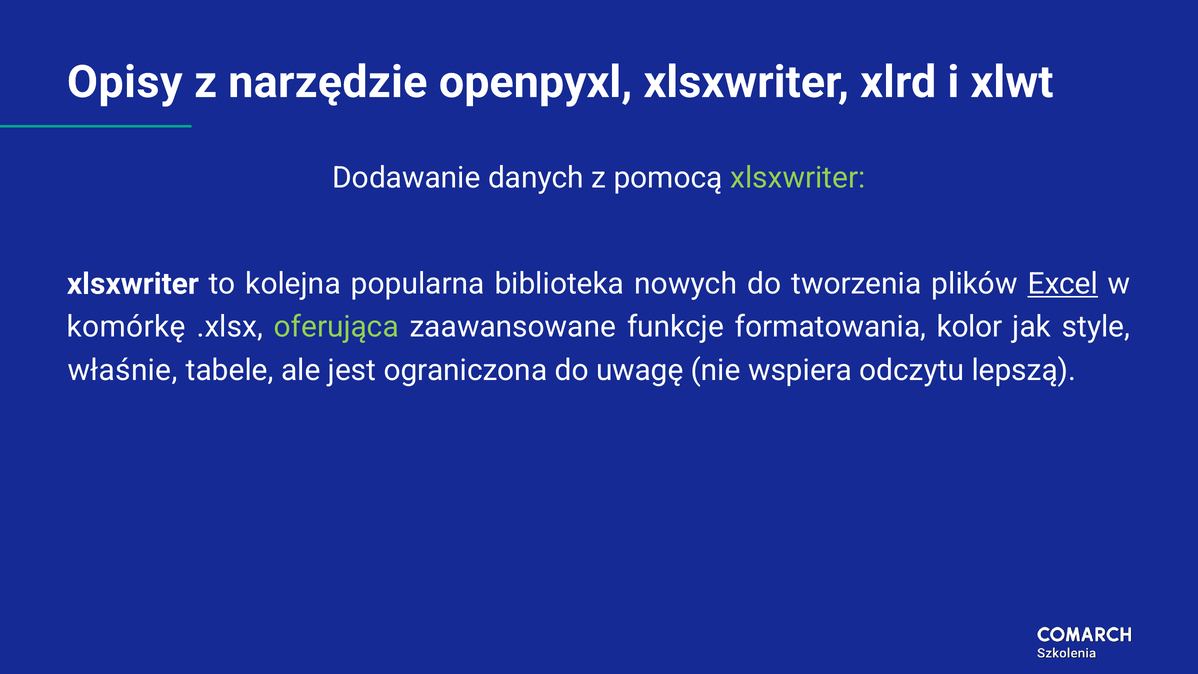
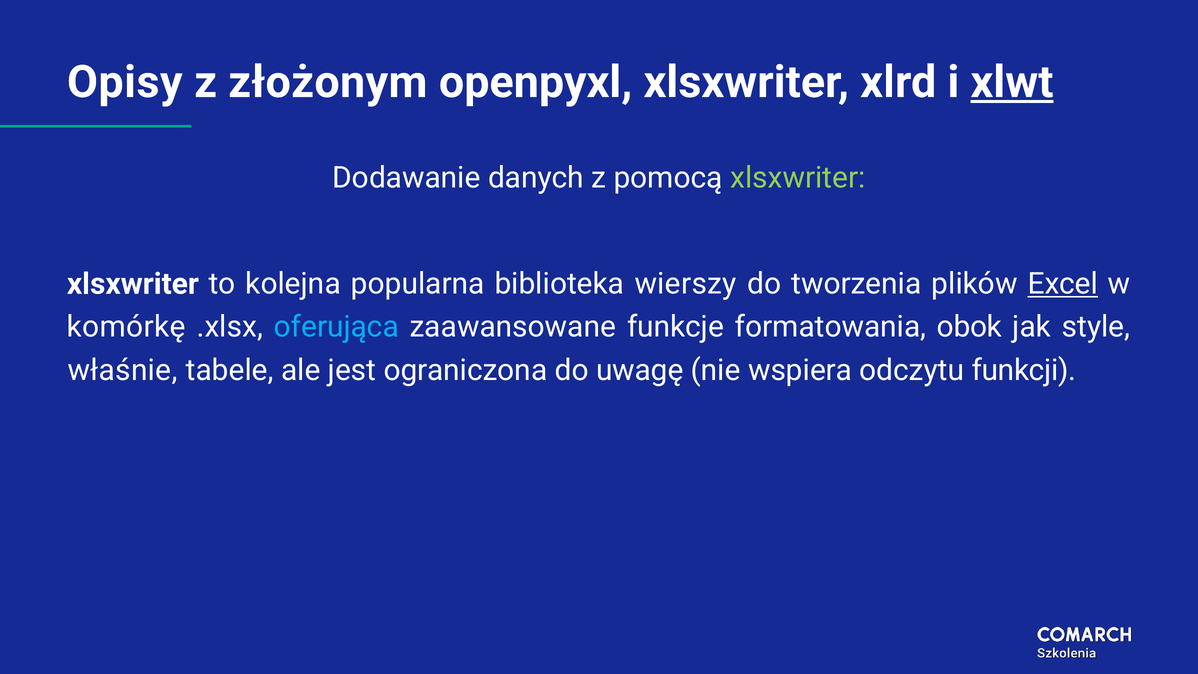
narzędzie: narzędzie -> złożonym (328, 82)
xlwt underline: none -> present (1012, 82)
nowych: nowych -> wierszy (686, 284)
oferująca colour: light green -> light blue (336, 327)
kolor: kolor -> obok (970, 327)
lepszą: lepszą -> funkcji (1024, 370)
